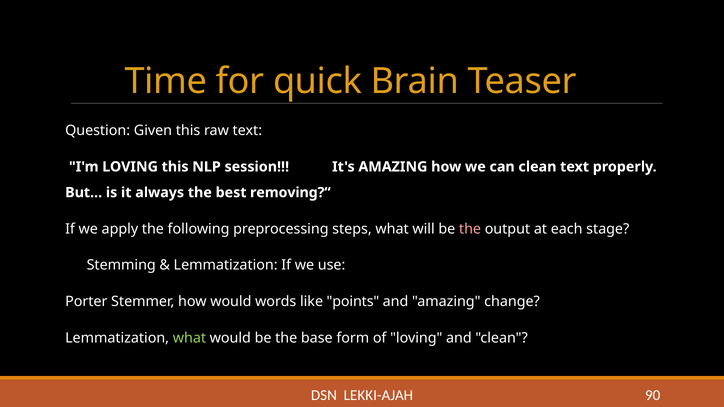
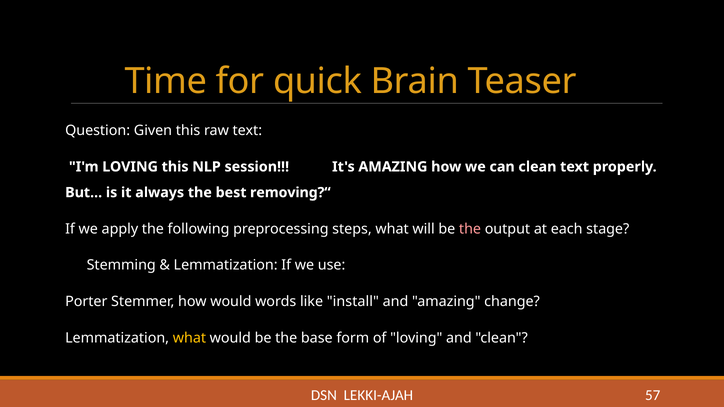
points: points -> install (353, 302)
what colour: light green -> yellow (189, 338)
90: 90 -> 57 (653, 395)
